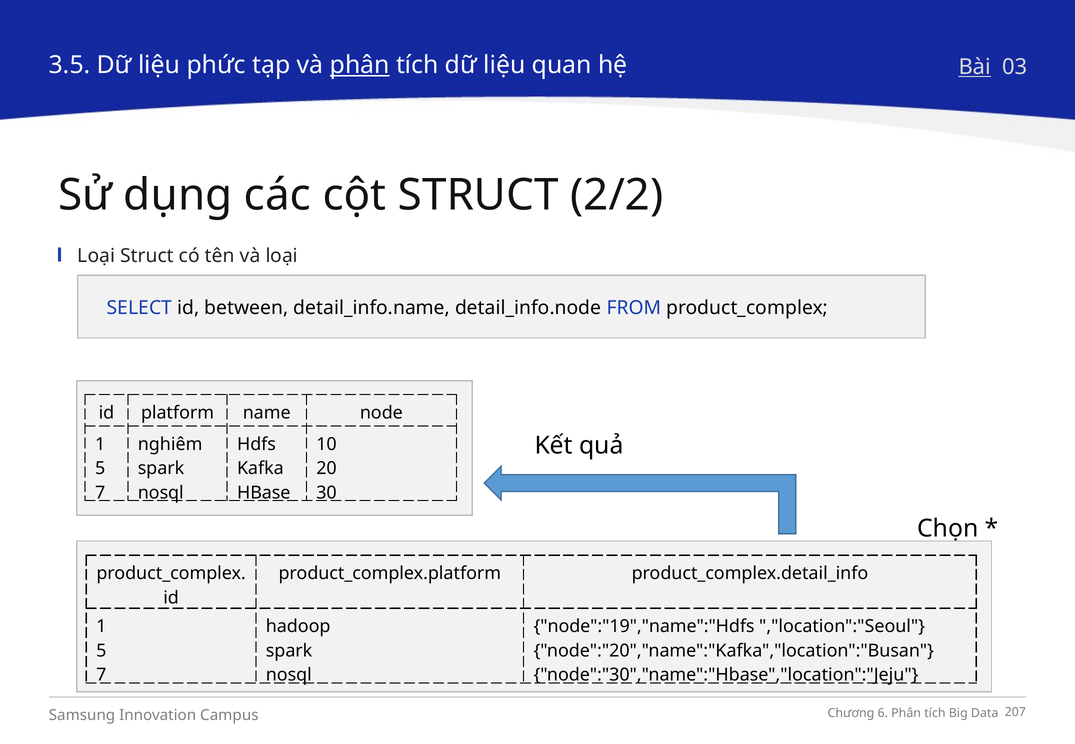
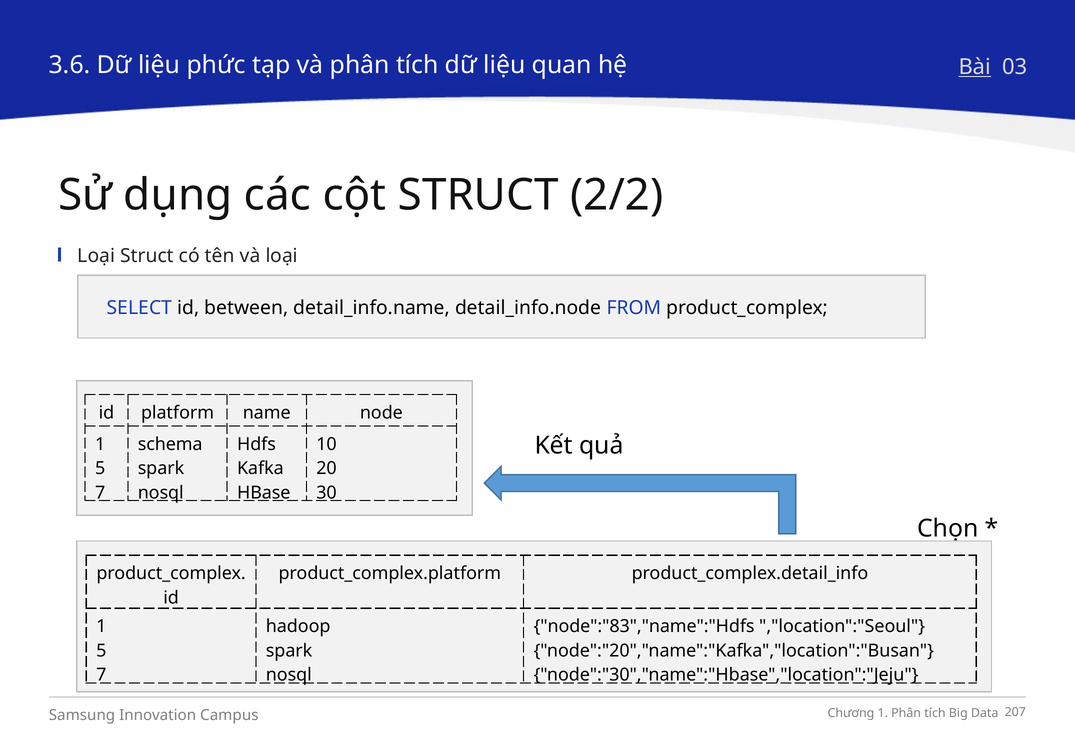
3.5: 3.5 -> 3.6 (70, 65)
phân underline: present -> none (360, 65)
nghiêm: nghiêm -> schema (170, 444)
node":"19","name":"Hdfs: node":"19","name":"Hdfs -> node":"83","name":"Hdfs (644, 627)
6: 6 -> 1 (883, 714)
